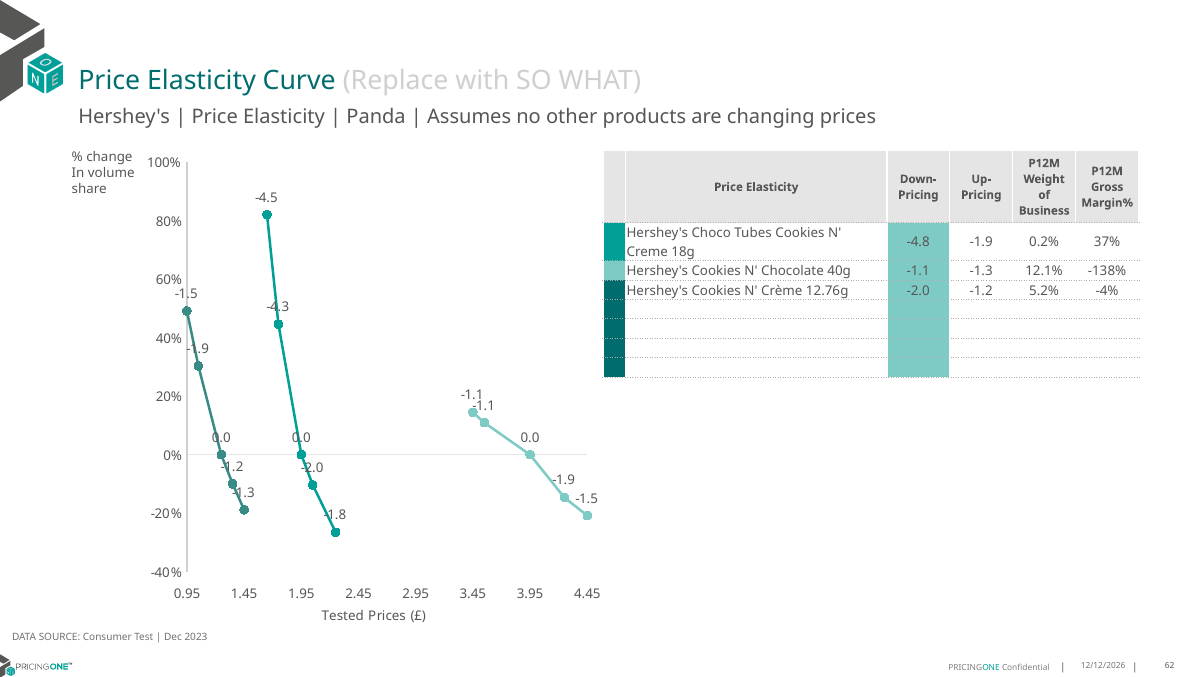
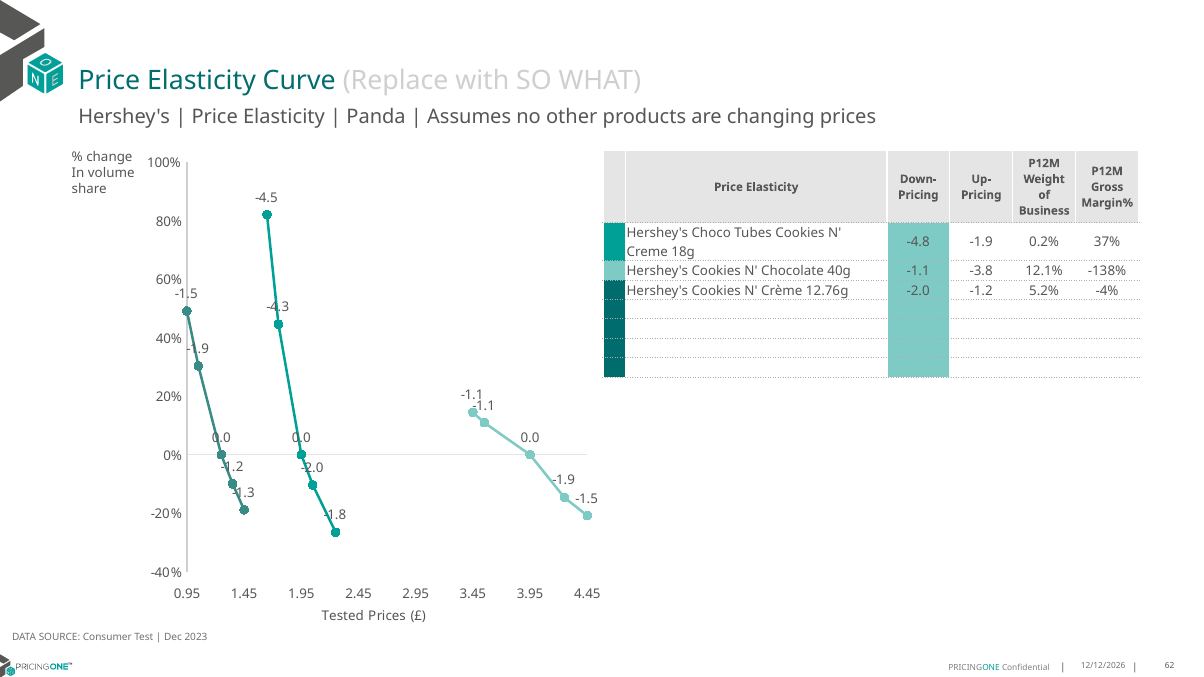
-1.1 -1.3: -1.3 -> -3.8 (981, 271)
